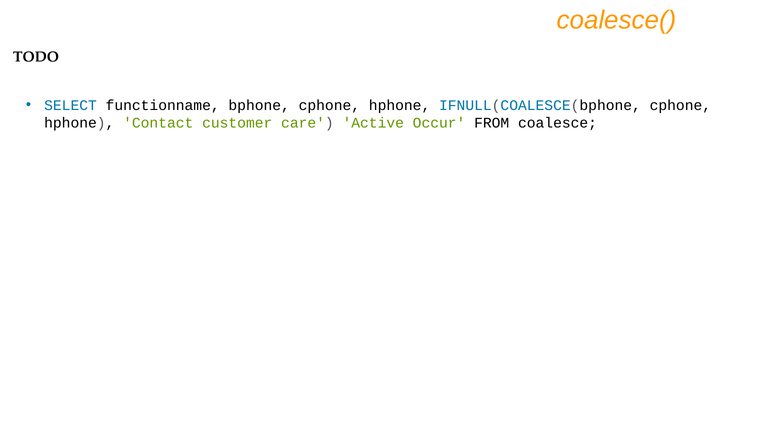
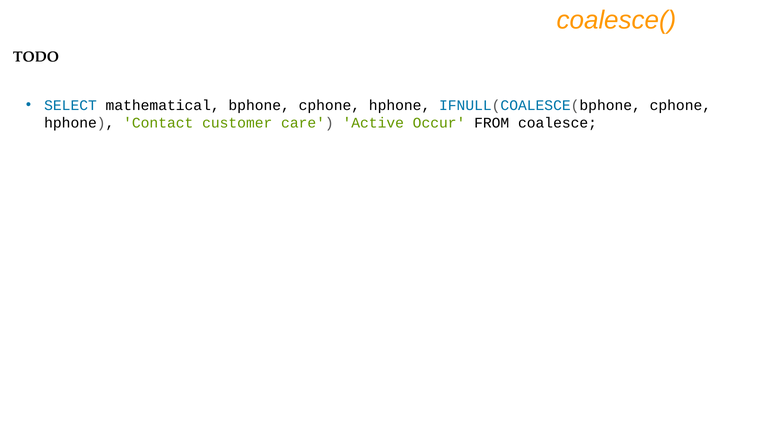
functionname: functionname -> mathematical (163, 105)
